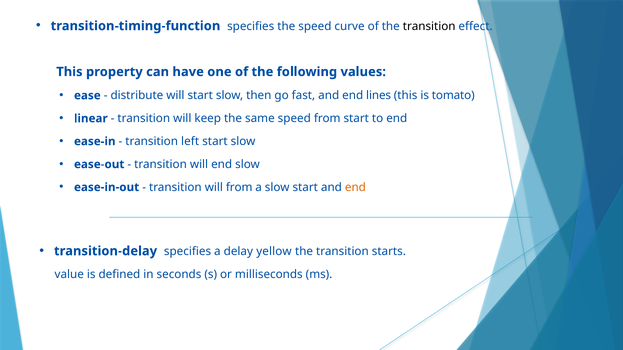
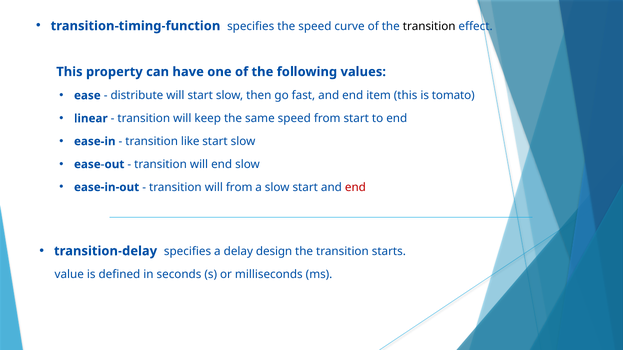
lines: lines -> item (379, 96)
left: left -> like (190, 142)
end colour: orange -> red (355, 187)
yellow: yellow -> design (274, 252)
